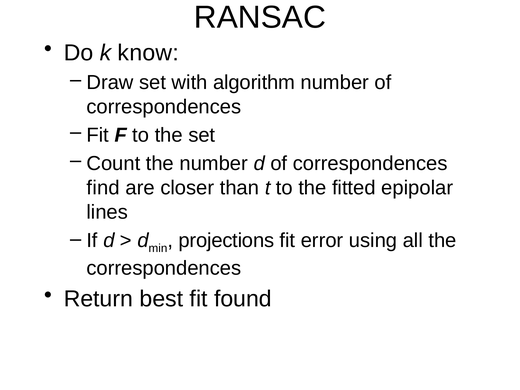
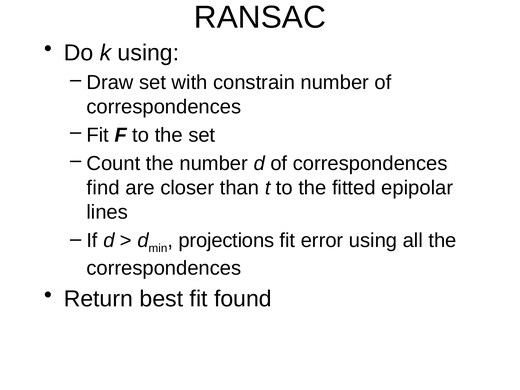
k know: know -> using (148, 53)
algorithm: algorithm -> constrain (254, 83)
